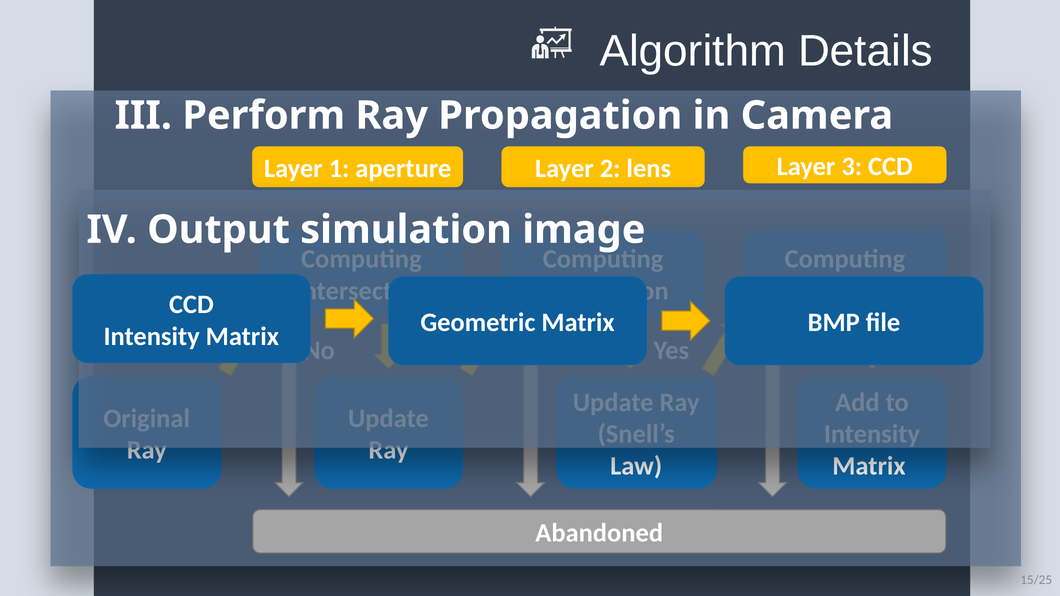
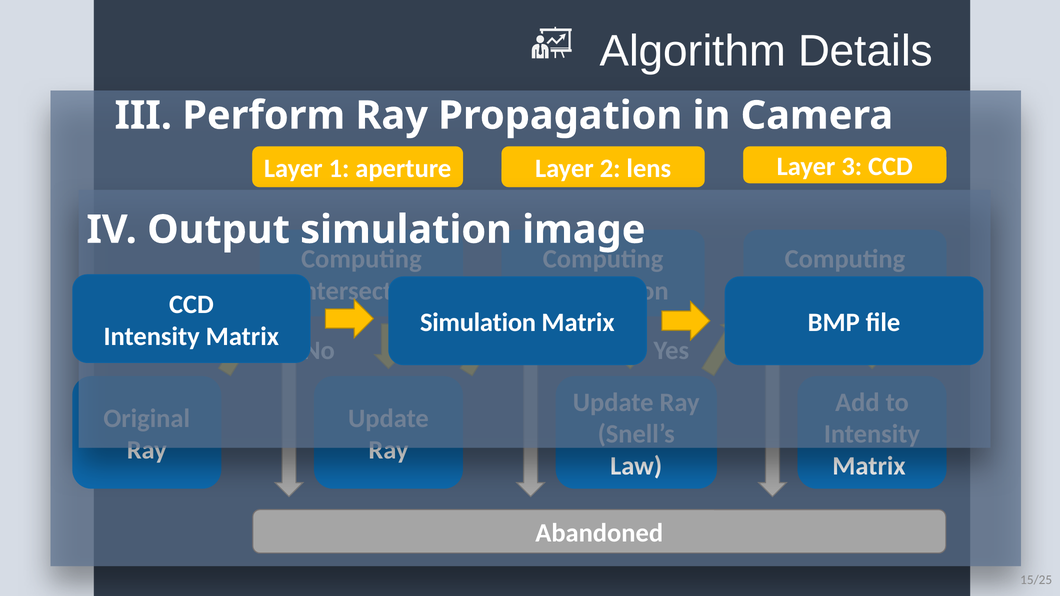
Geometric: Geometric -> Simulation (478, 323)
